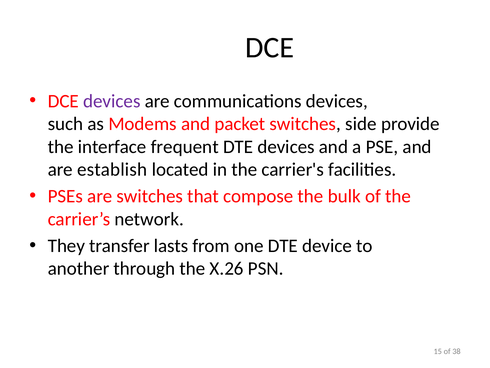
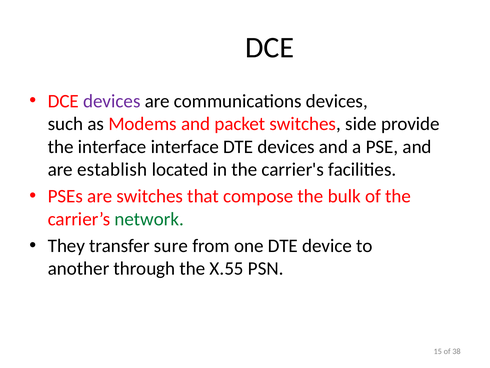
interface frequent: frequent -> interface (185, 147)
network colour: black -> green (149, 219)
lasts: lasts -> sure (171, 246)
X.26: X.26 -> X.55 (227, 268)
